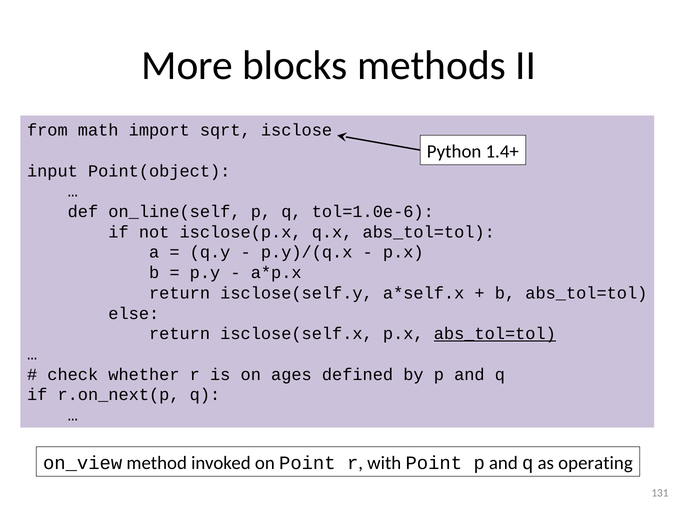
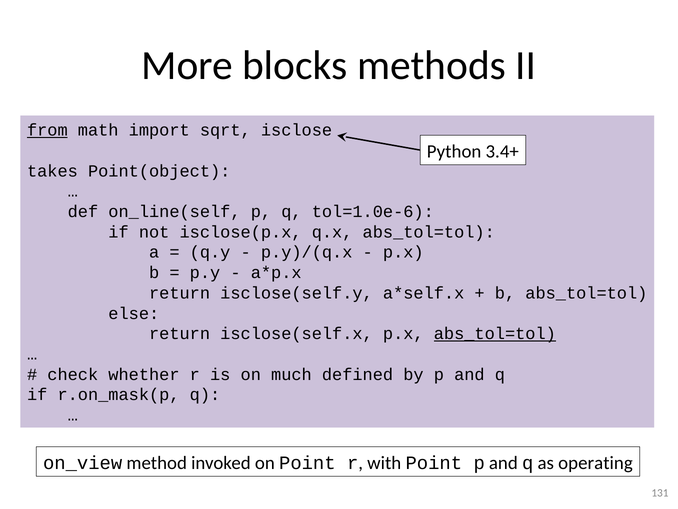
from underline: none -> present (47, 130)
1.4+: 1.4+ -> 3.4+ (502, 151)
input: input -> takes (52, 171)
ages: ages -> much (291, 374)
r.on_next(p: r.on_next(p -> r.on_mask(p (119, 395)
